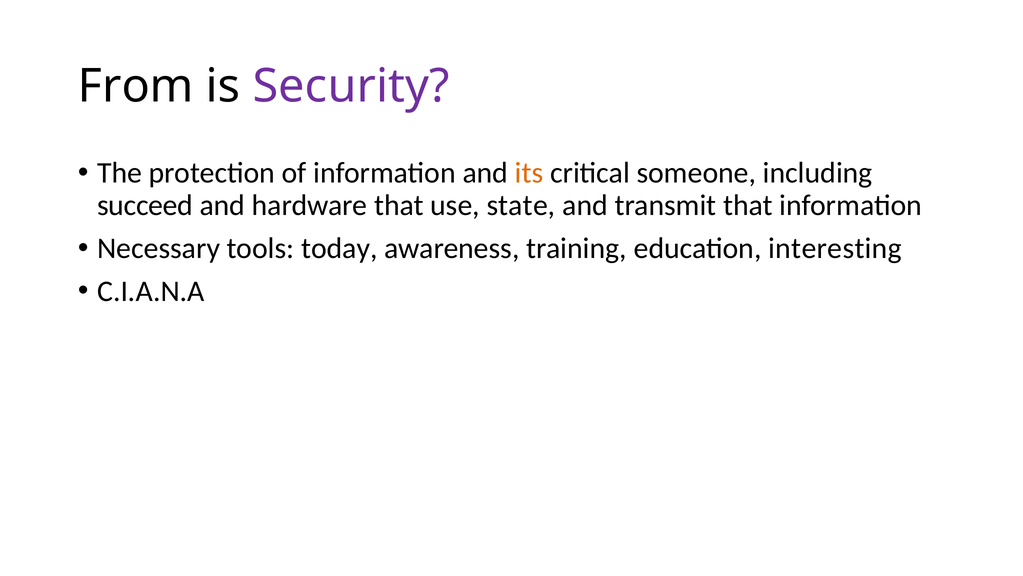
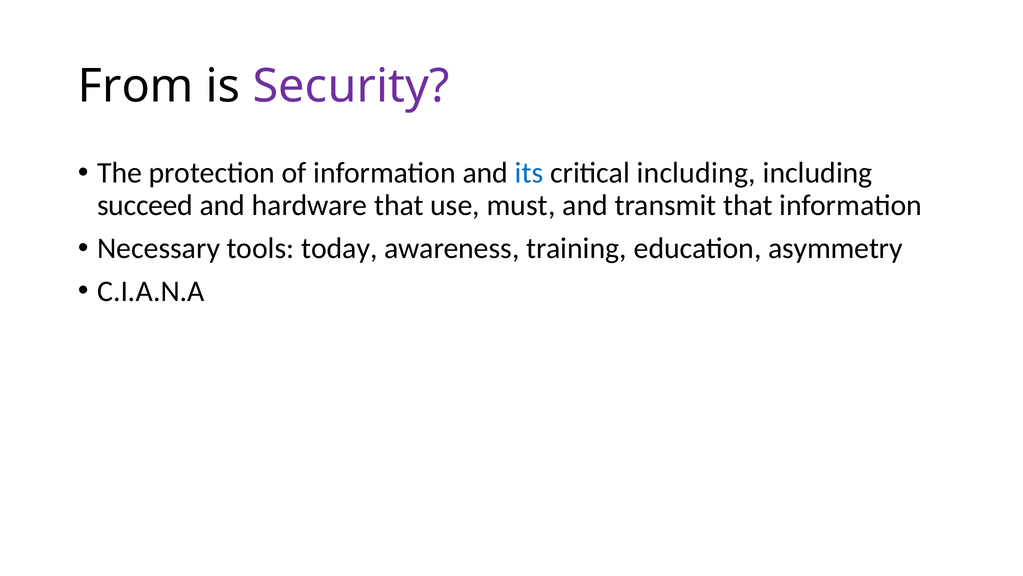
its colour: orange -> blue (529, 173)
critical someone: someone -> including (696, 173)
state: state -> must (521, 205)
interesting: interesting -> asymmetry (835, 248)
